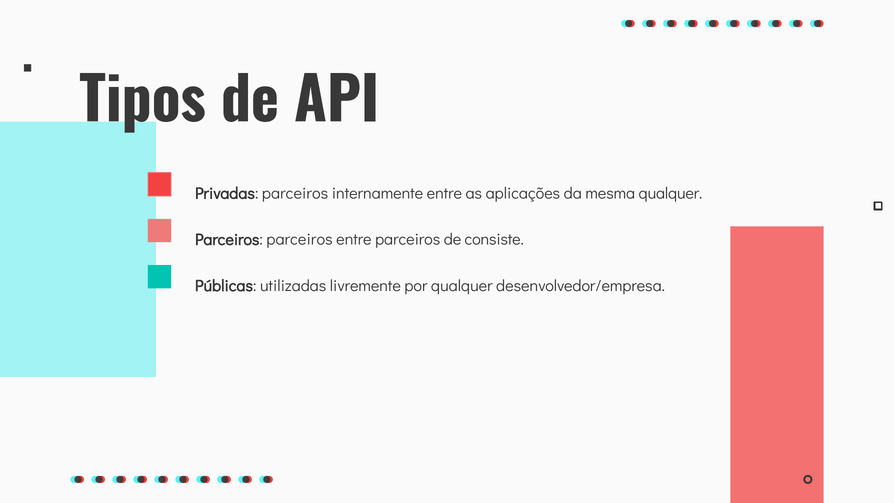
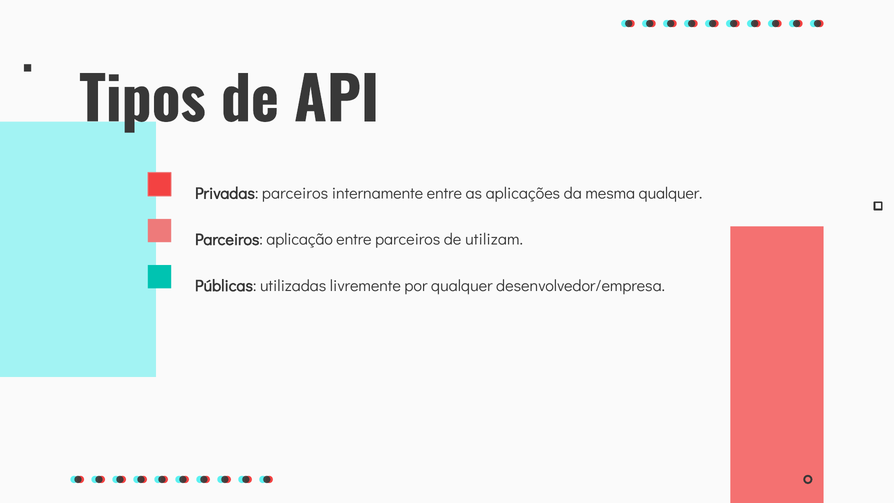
Parceiros parceiros: parceiros -> aplicação (300, 239)
consiste: consiste -> utilizam (494, 239)
